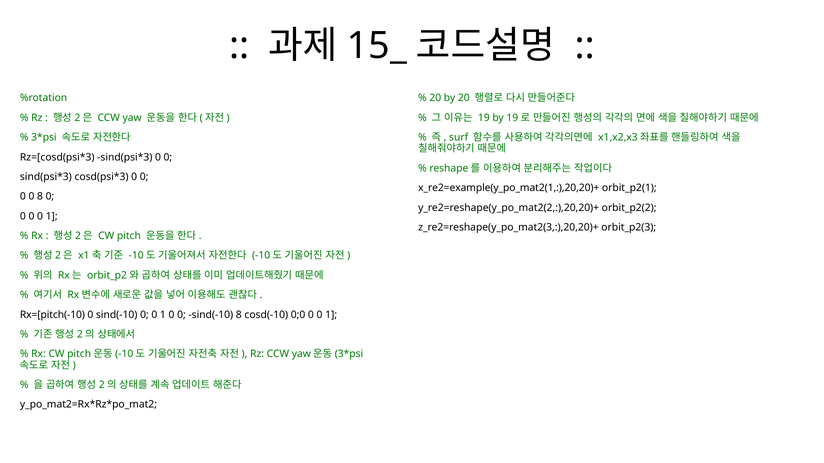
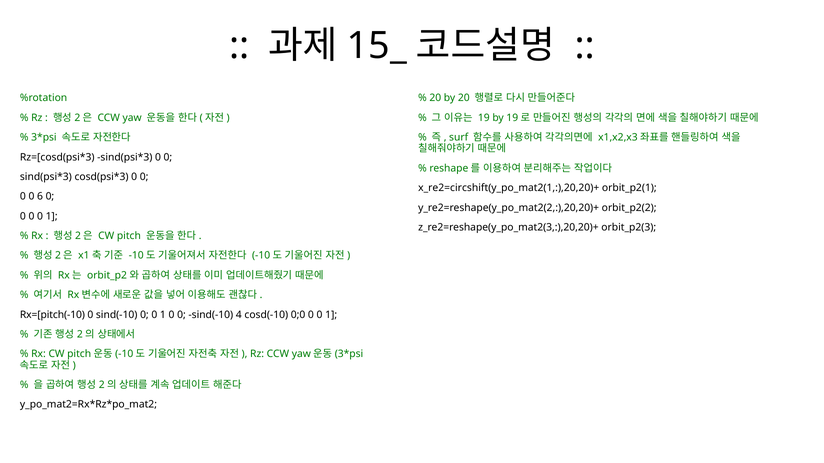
x_re2=example(y_po_mat2(1,:),20,20)+: x_re2=example(y_po_mat2(1,:),20,20)+ -> x_re2=circshift(y_po_mat2(1,:),20,20)+ (509, 188)
0 8: 8 -> 6 (40, 197)
sind(-10 8: 8 -> 4 (239, 315)
